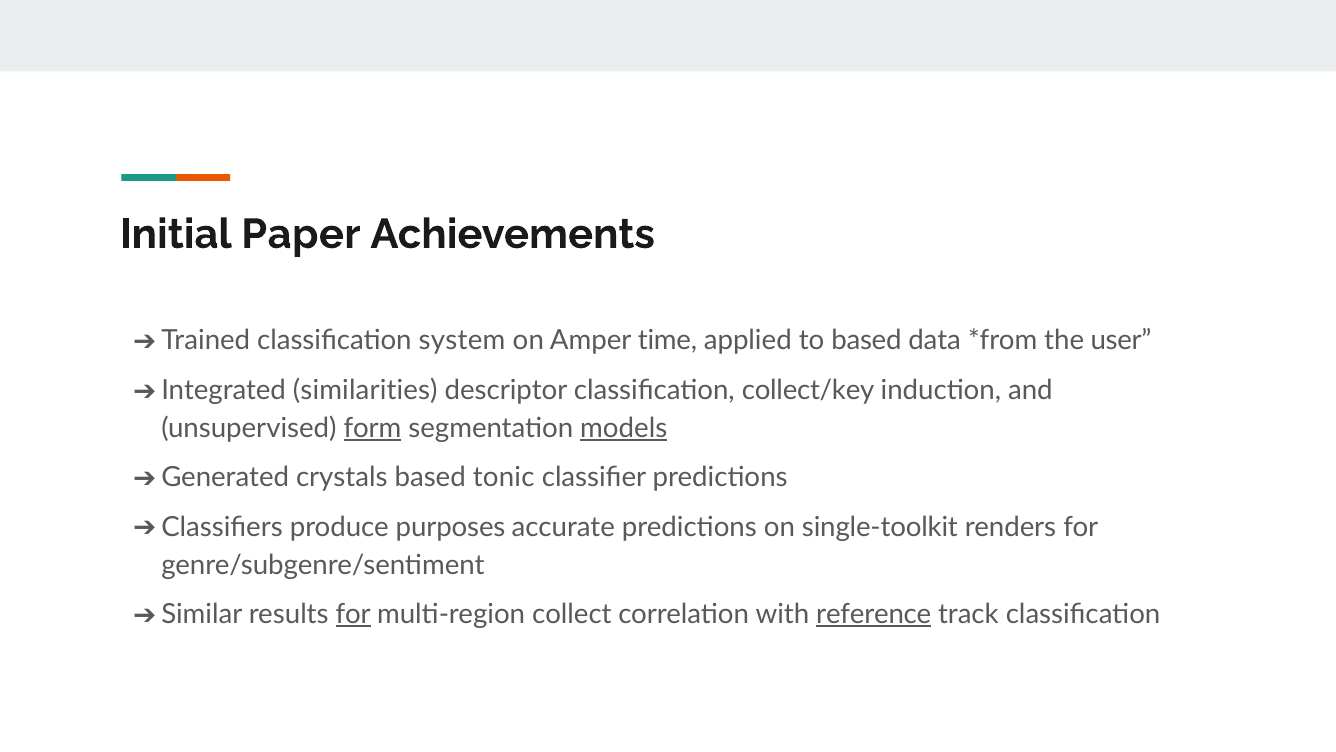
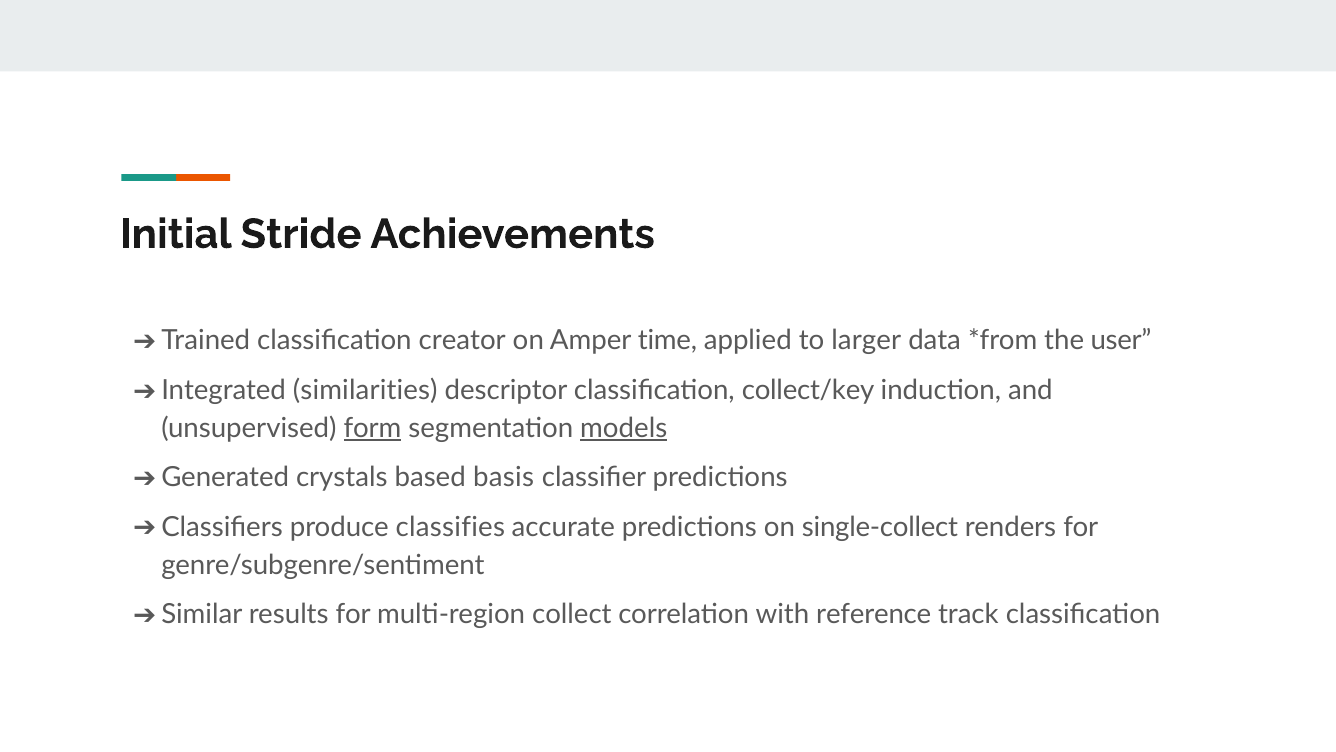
Paper: Paper -> Stride (301, 234)
system: system -> creator (462, 341)
to based: based -> larger (866, 341)
tonic: tonic -> basis (504, 477)
purposes: purposes -> classifies (450, 527)
single-toolkit: single-toolkit -> single-collect (880, 527)
for underline: present -> none (353, 614)
reference underline: present -> none (874, 614)
